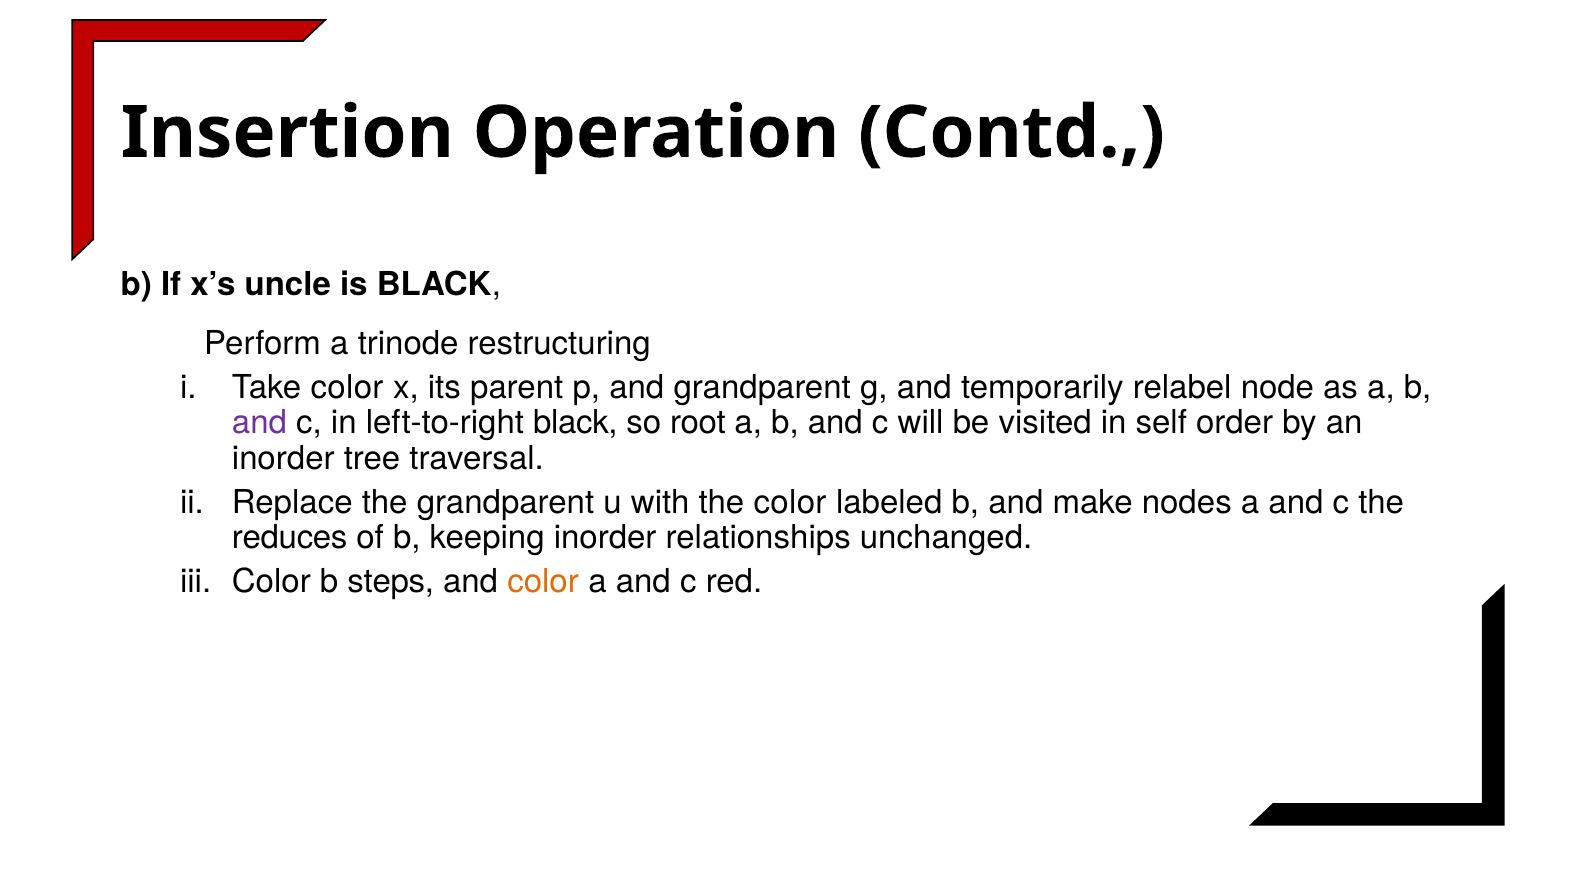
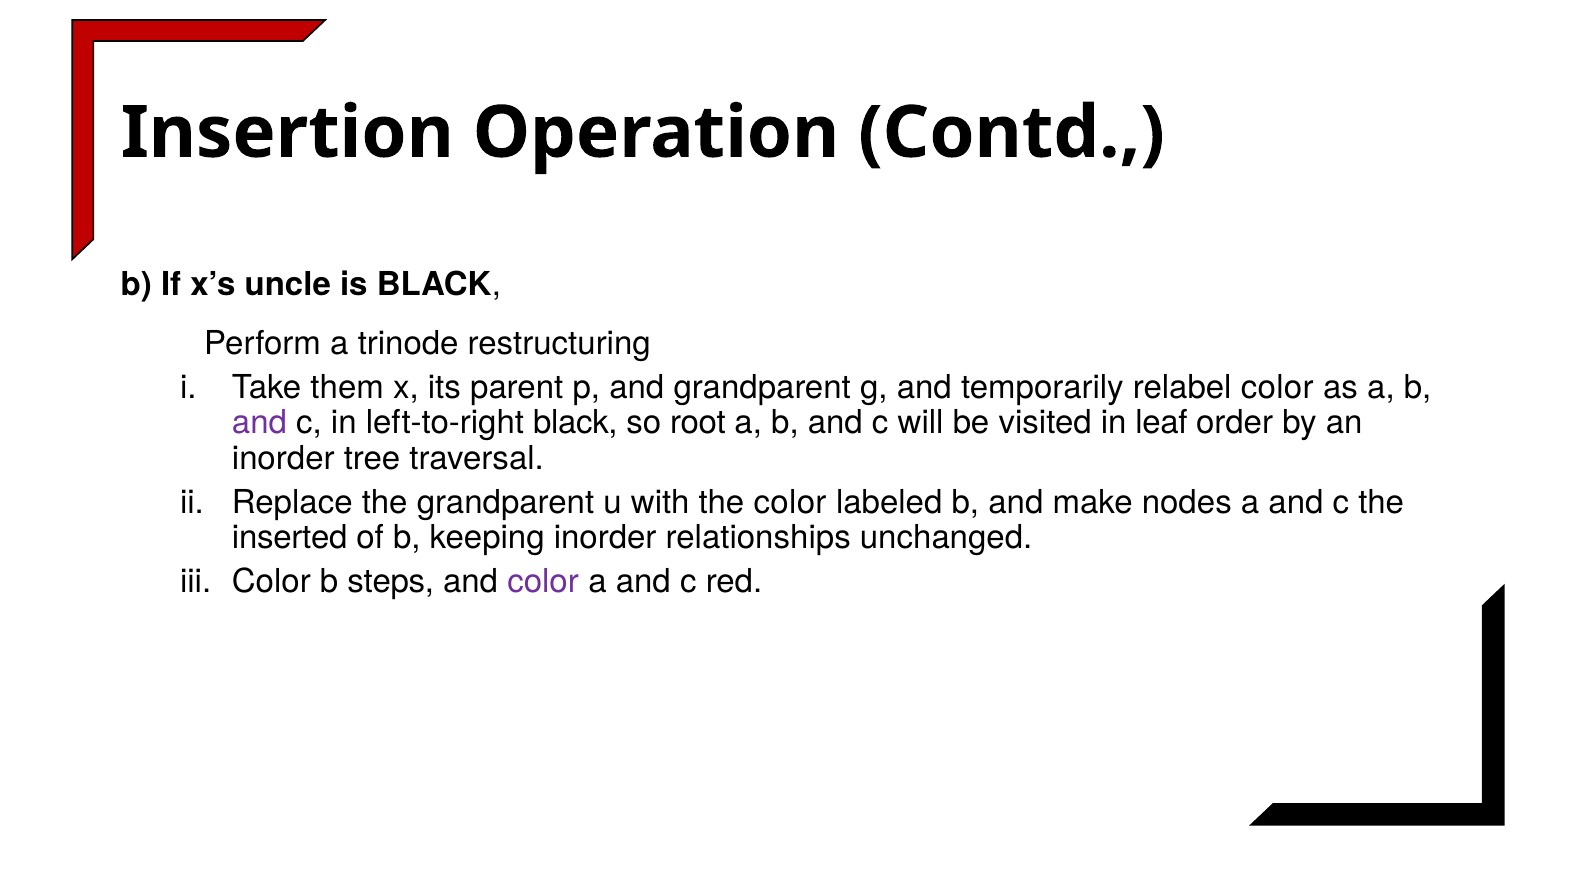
Take color: color -> them (347, 388)
relabel node: node -> color (1277, 388)
self: self -> leaf (1161, 423)
reduces: reduces -> inserted (290, 538)
color colour: orange -> purple (543, 582)
